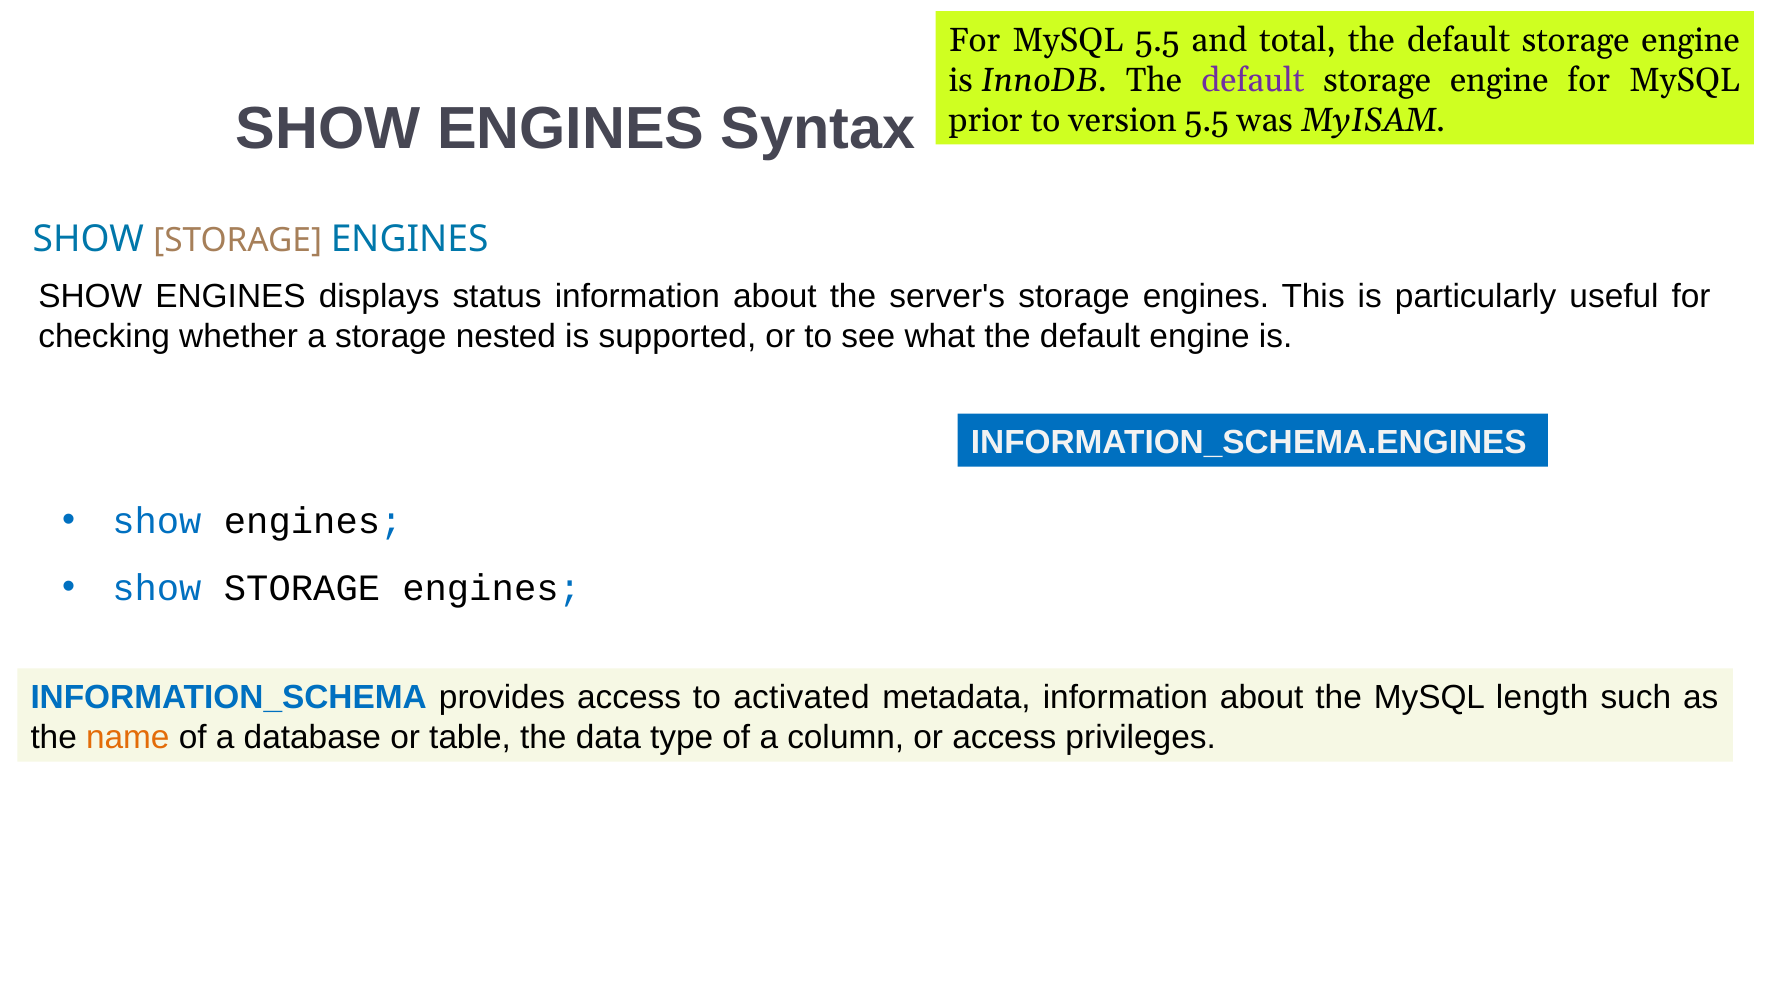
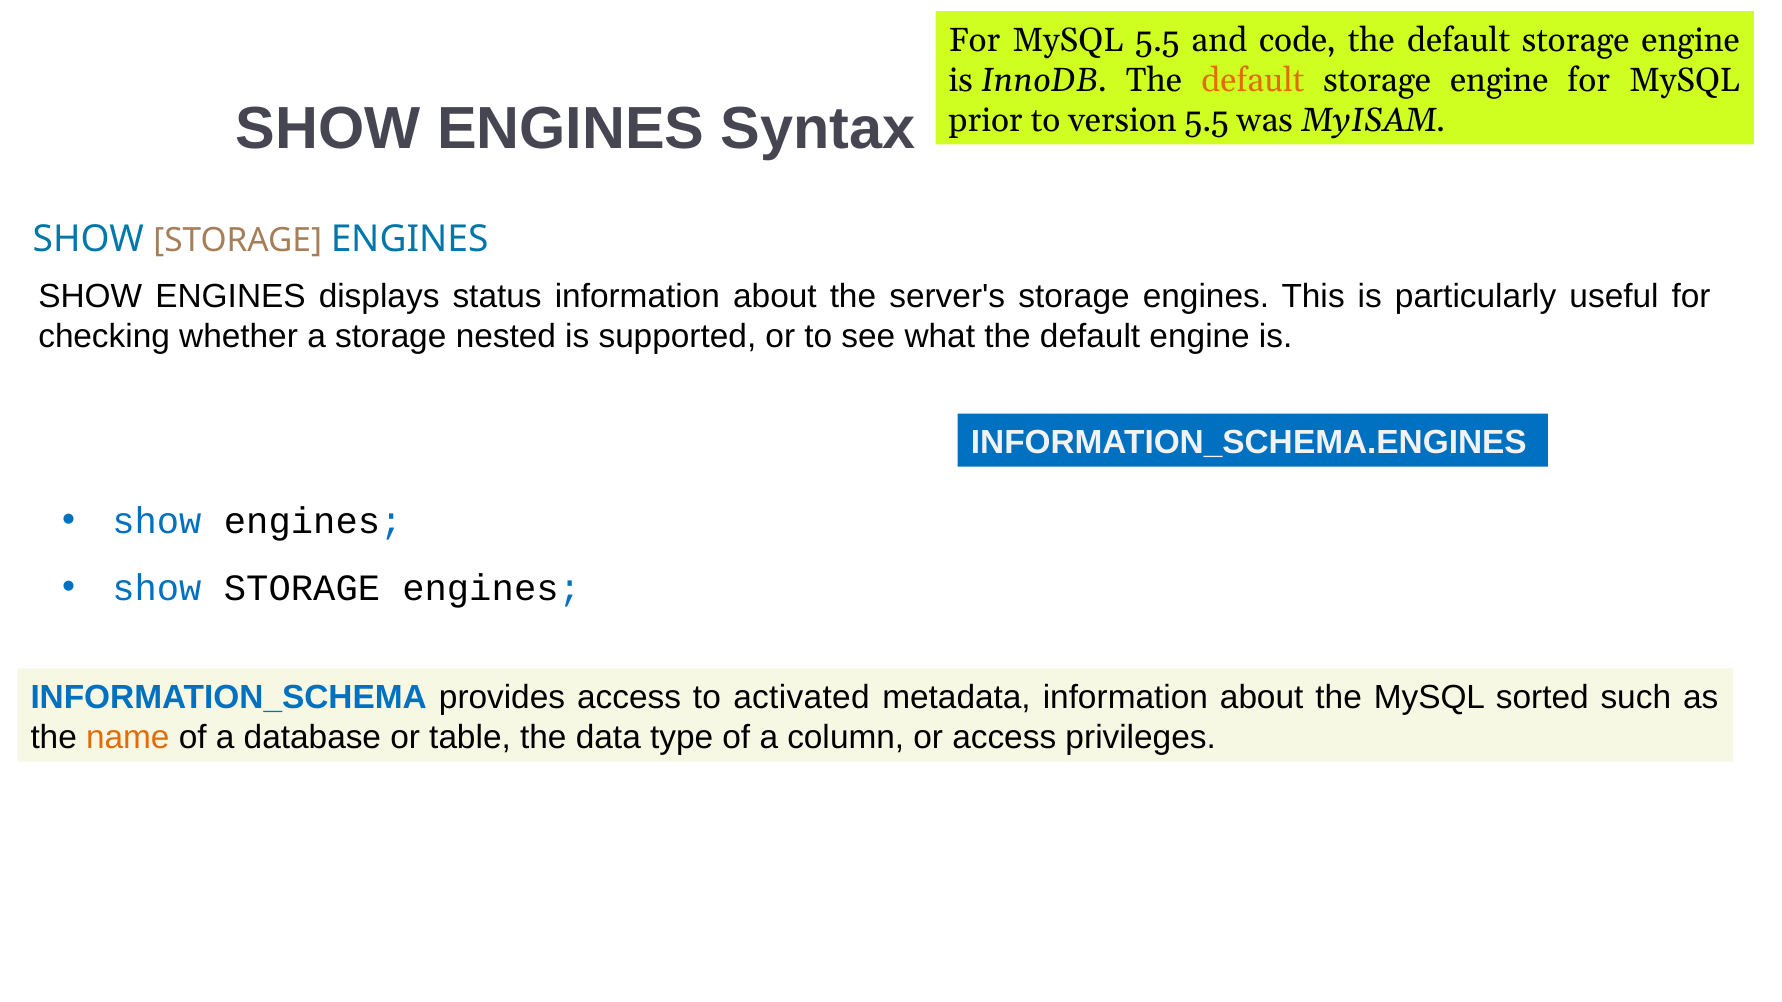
total: total -> code (1298, 40)
default colour: purple -> orange (1253, 80)
length: length -> sorted (1542, 697)
